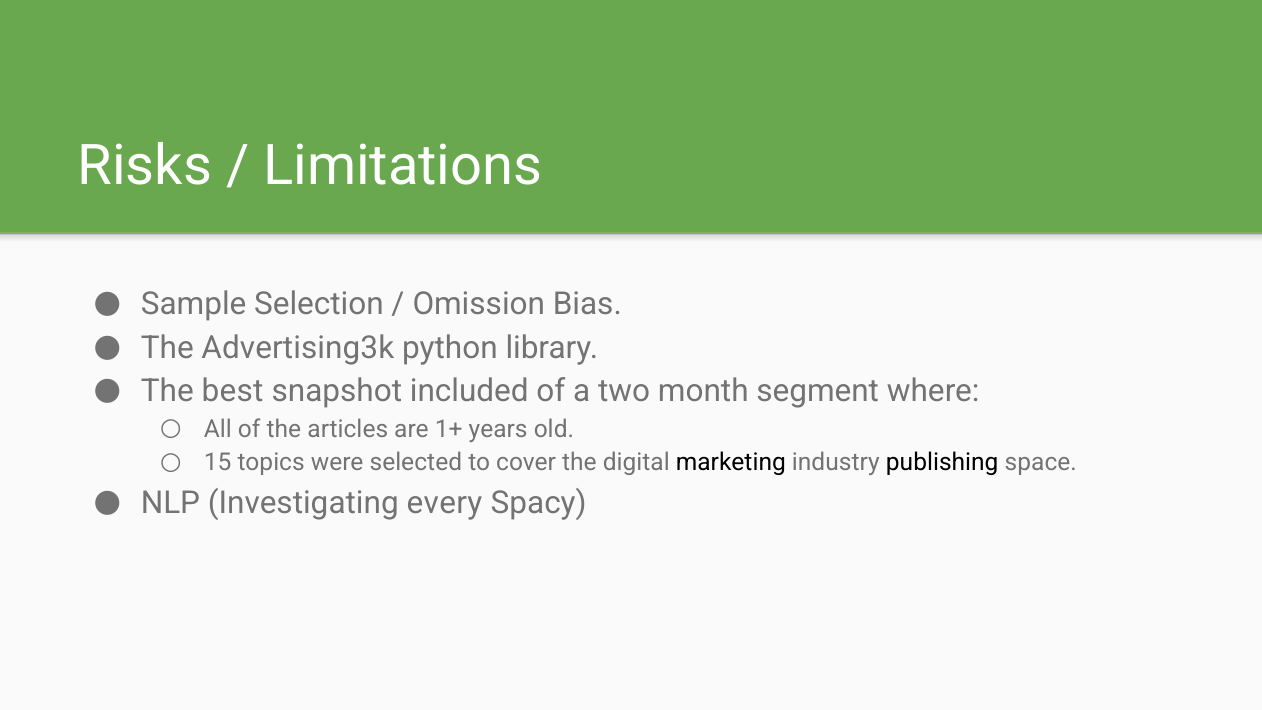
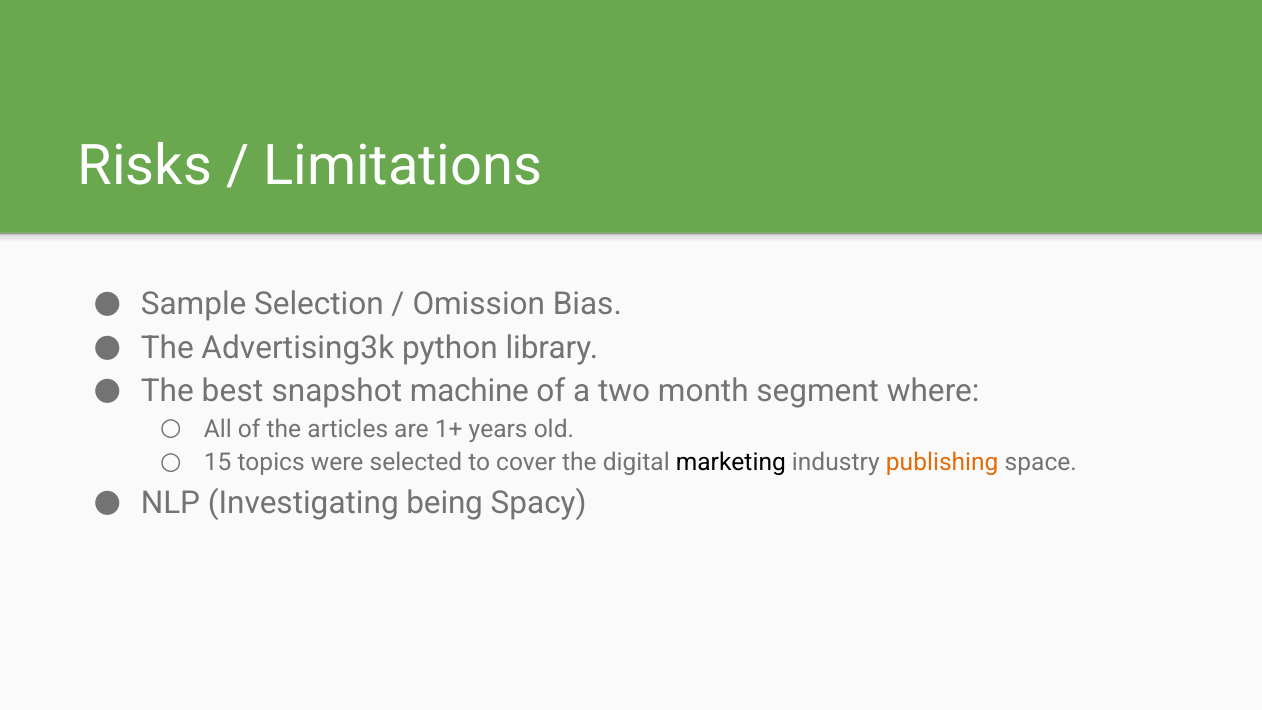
included: included -> machine (469, 391)
publishing colour: black -> orange (942, 463)
every: every -> being (445, 503)
